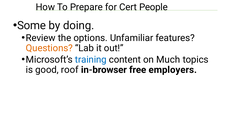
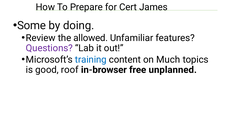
People: People -> James (153, 7)
options: options -> allowed (91, 38)
Questions colour: orange -> purple (49, 48)
employers: employers -> unplanned (173, 70)
